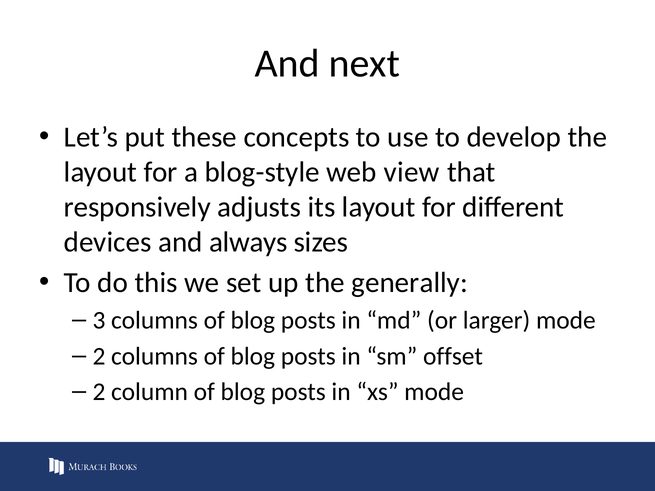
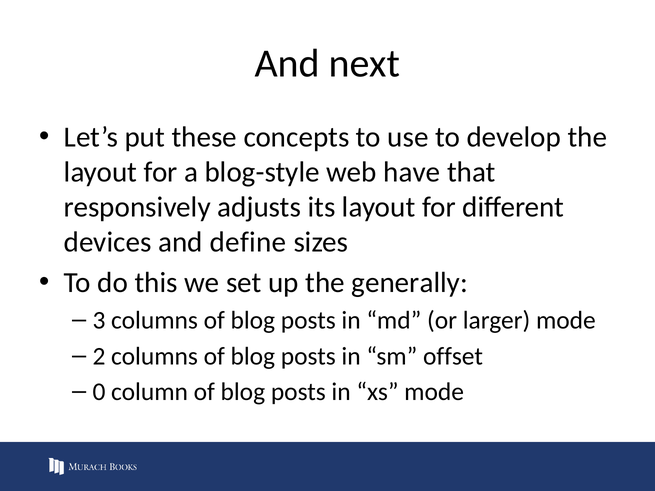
view: view -> have (412, 172)
always: always -> define (248, 242)
2: 2 -> 0 (99, 392)
